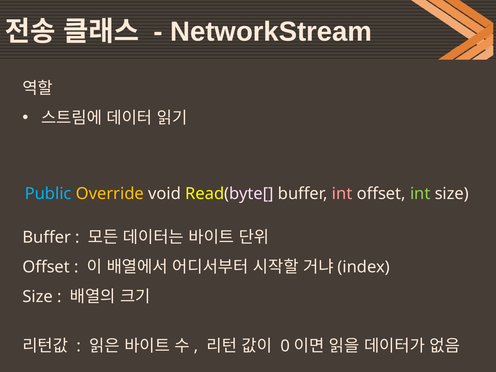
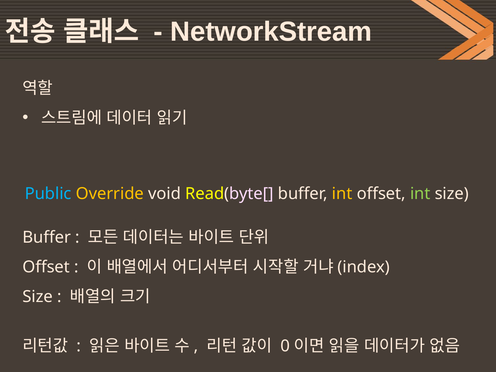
int colour: pink -> yellow (342, 194)
